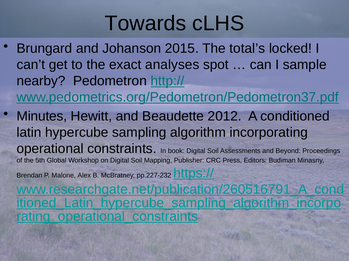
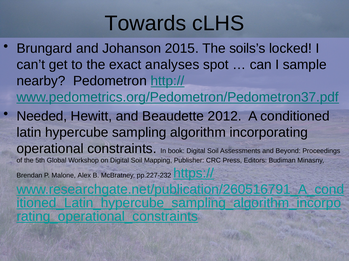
total’s: total’s -> soils’s (247, 49)
Minutes: Minutes -> Needed (42, 117)
